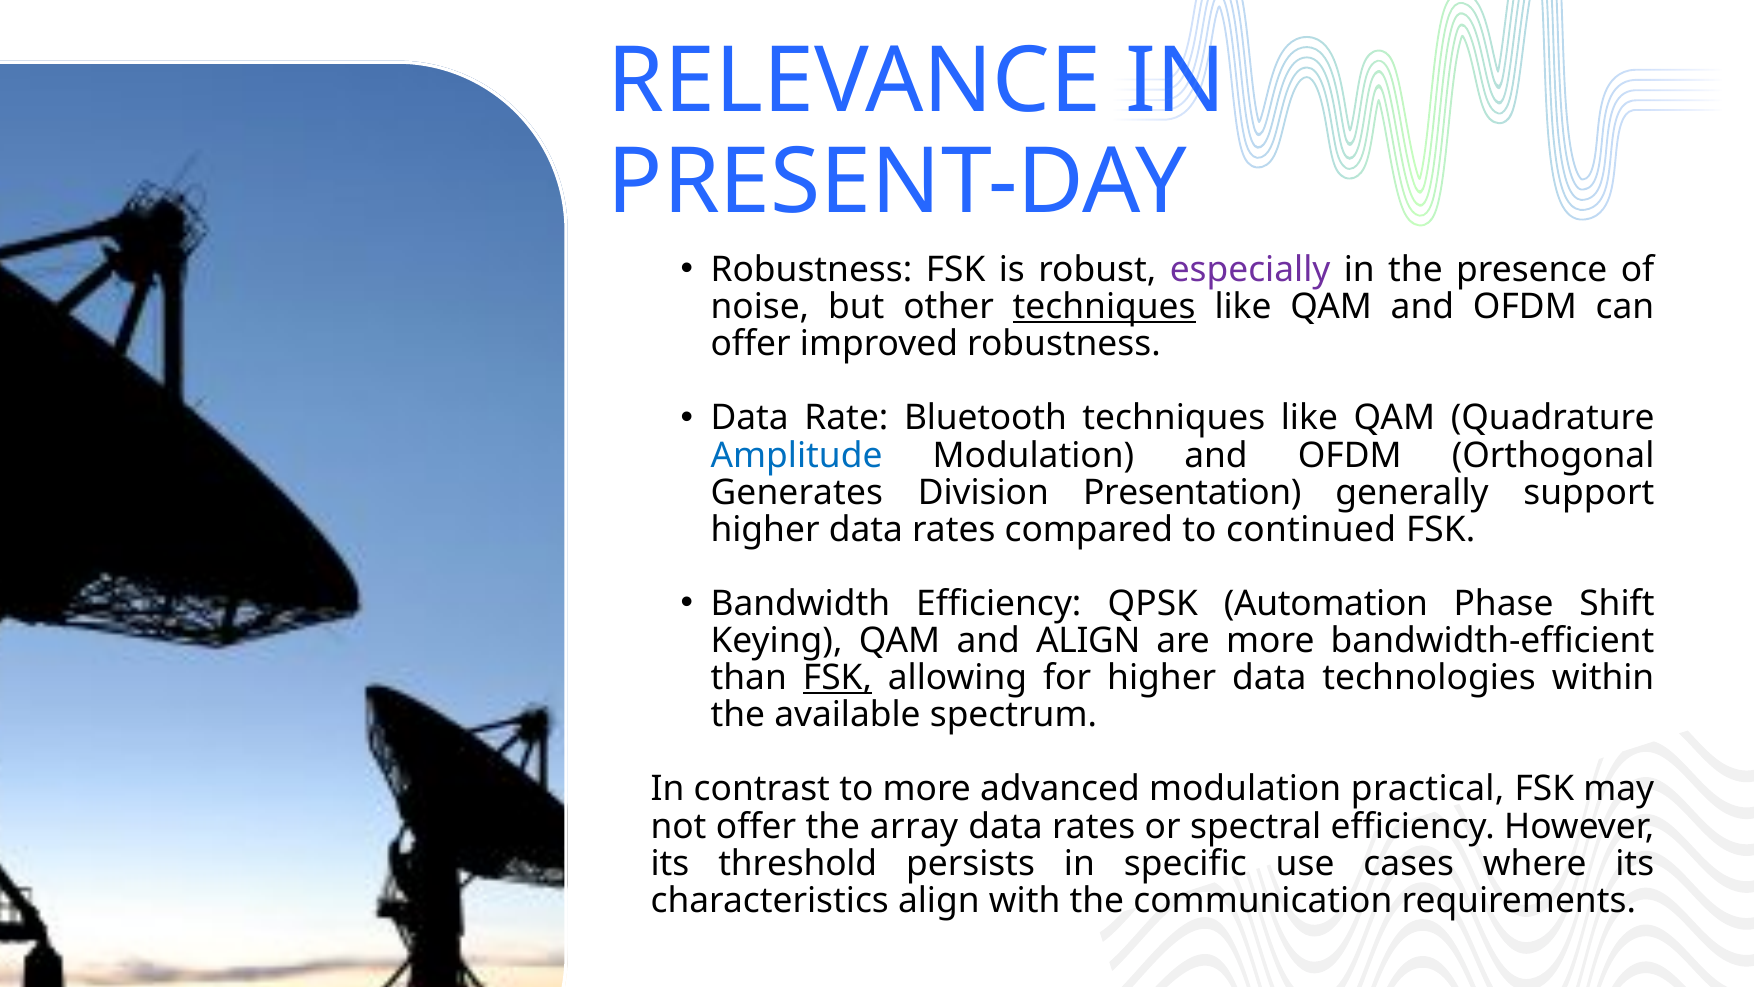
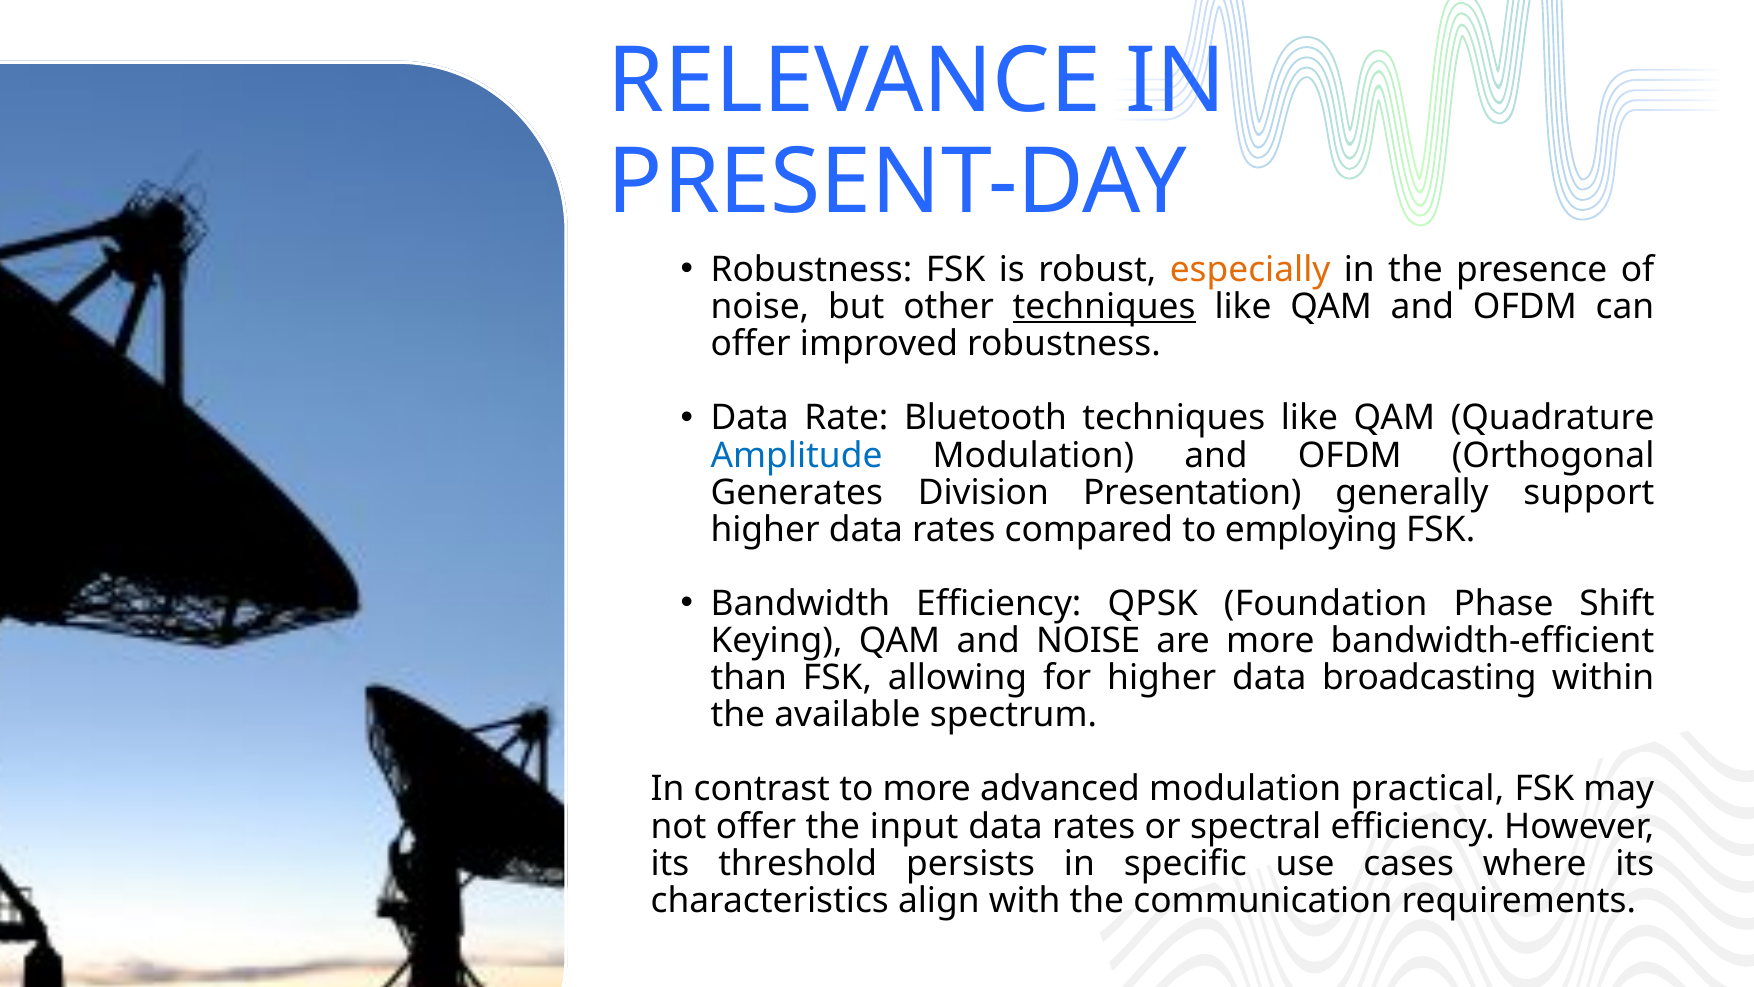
especially colour: purple -> orange (1250, 270)
continued: continued -> employing (1311, 529)
Automation: Automation -> Foundation (1326, 604)
and ALIGN: ALIGN -> NOISE (1088, 641)
FSK underline: present -> none (837, 678)
technologies: technologies -> broadcasting (1429, 678)
array: array -> input (914, 826)
